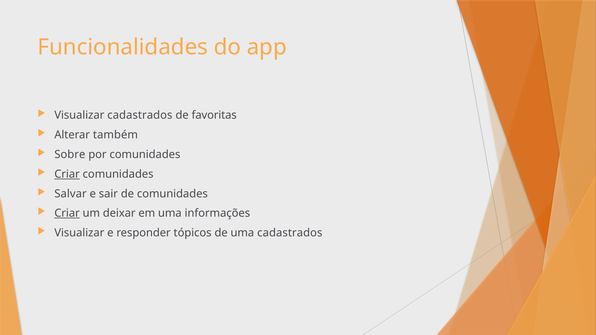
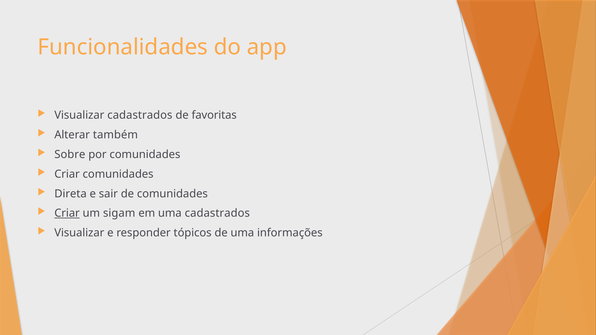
Criar underline: present -> none (67, 174)
Salvar: Salvar -> Direta (71, 194)
deixar: deixar -> sigam (119, 213)
uma informações: informações -> cadastrados (217, 213)
uma cadastrados: cadastrados -> informações (290, 233)
